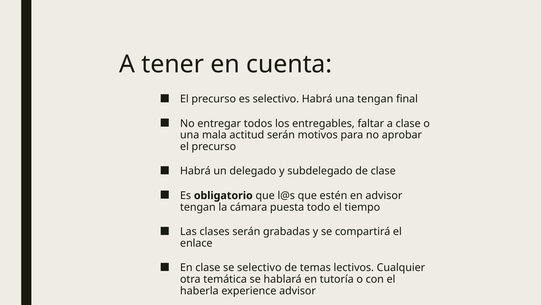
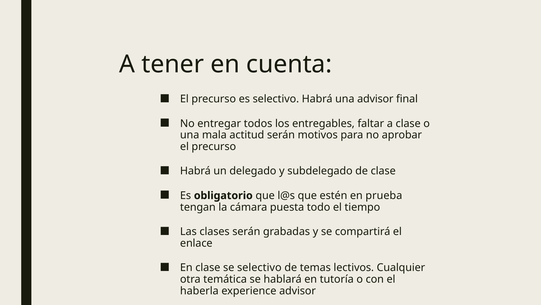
una tengan: tengan -> advisor (375, 99)
en advisor: advisor -> prueba (384, 195)
